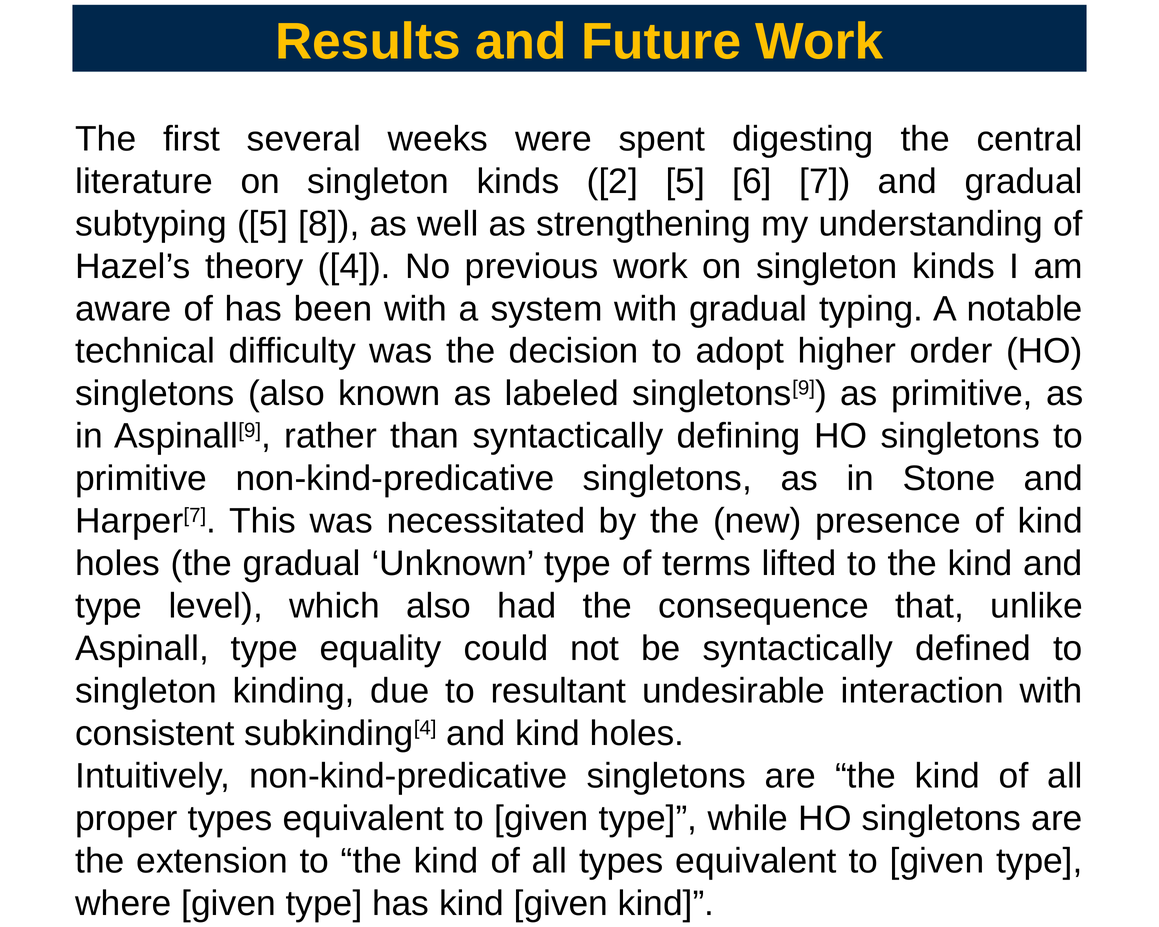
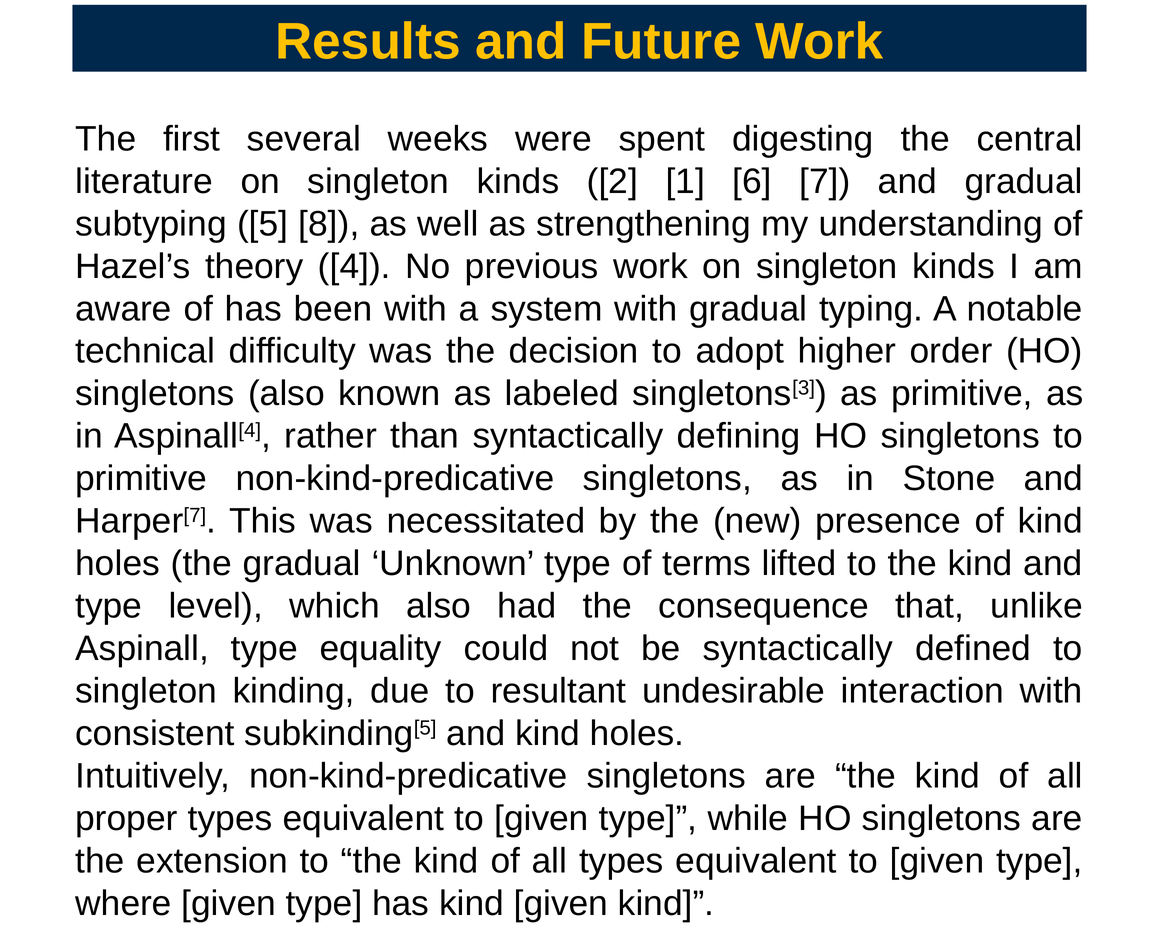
2 5: 5 -> 1 (685, 181)
singletons 9: 9 -> 3 (804, 388)
Aspinall 9: 9 -> 4 (250, 431)
4: 4 -> 5 (425, 728)
